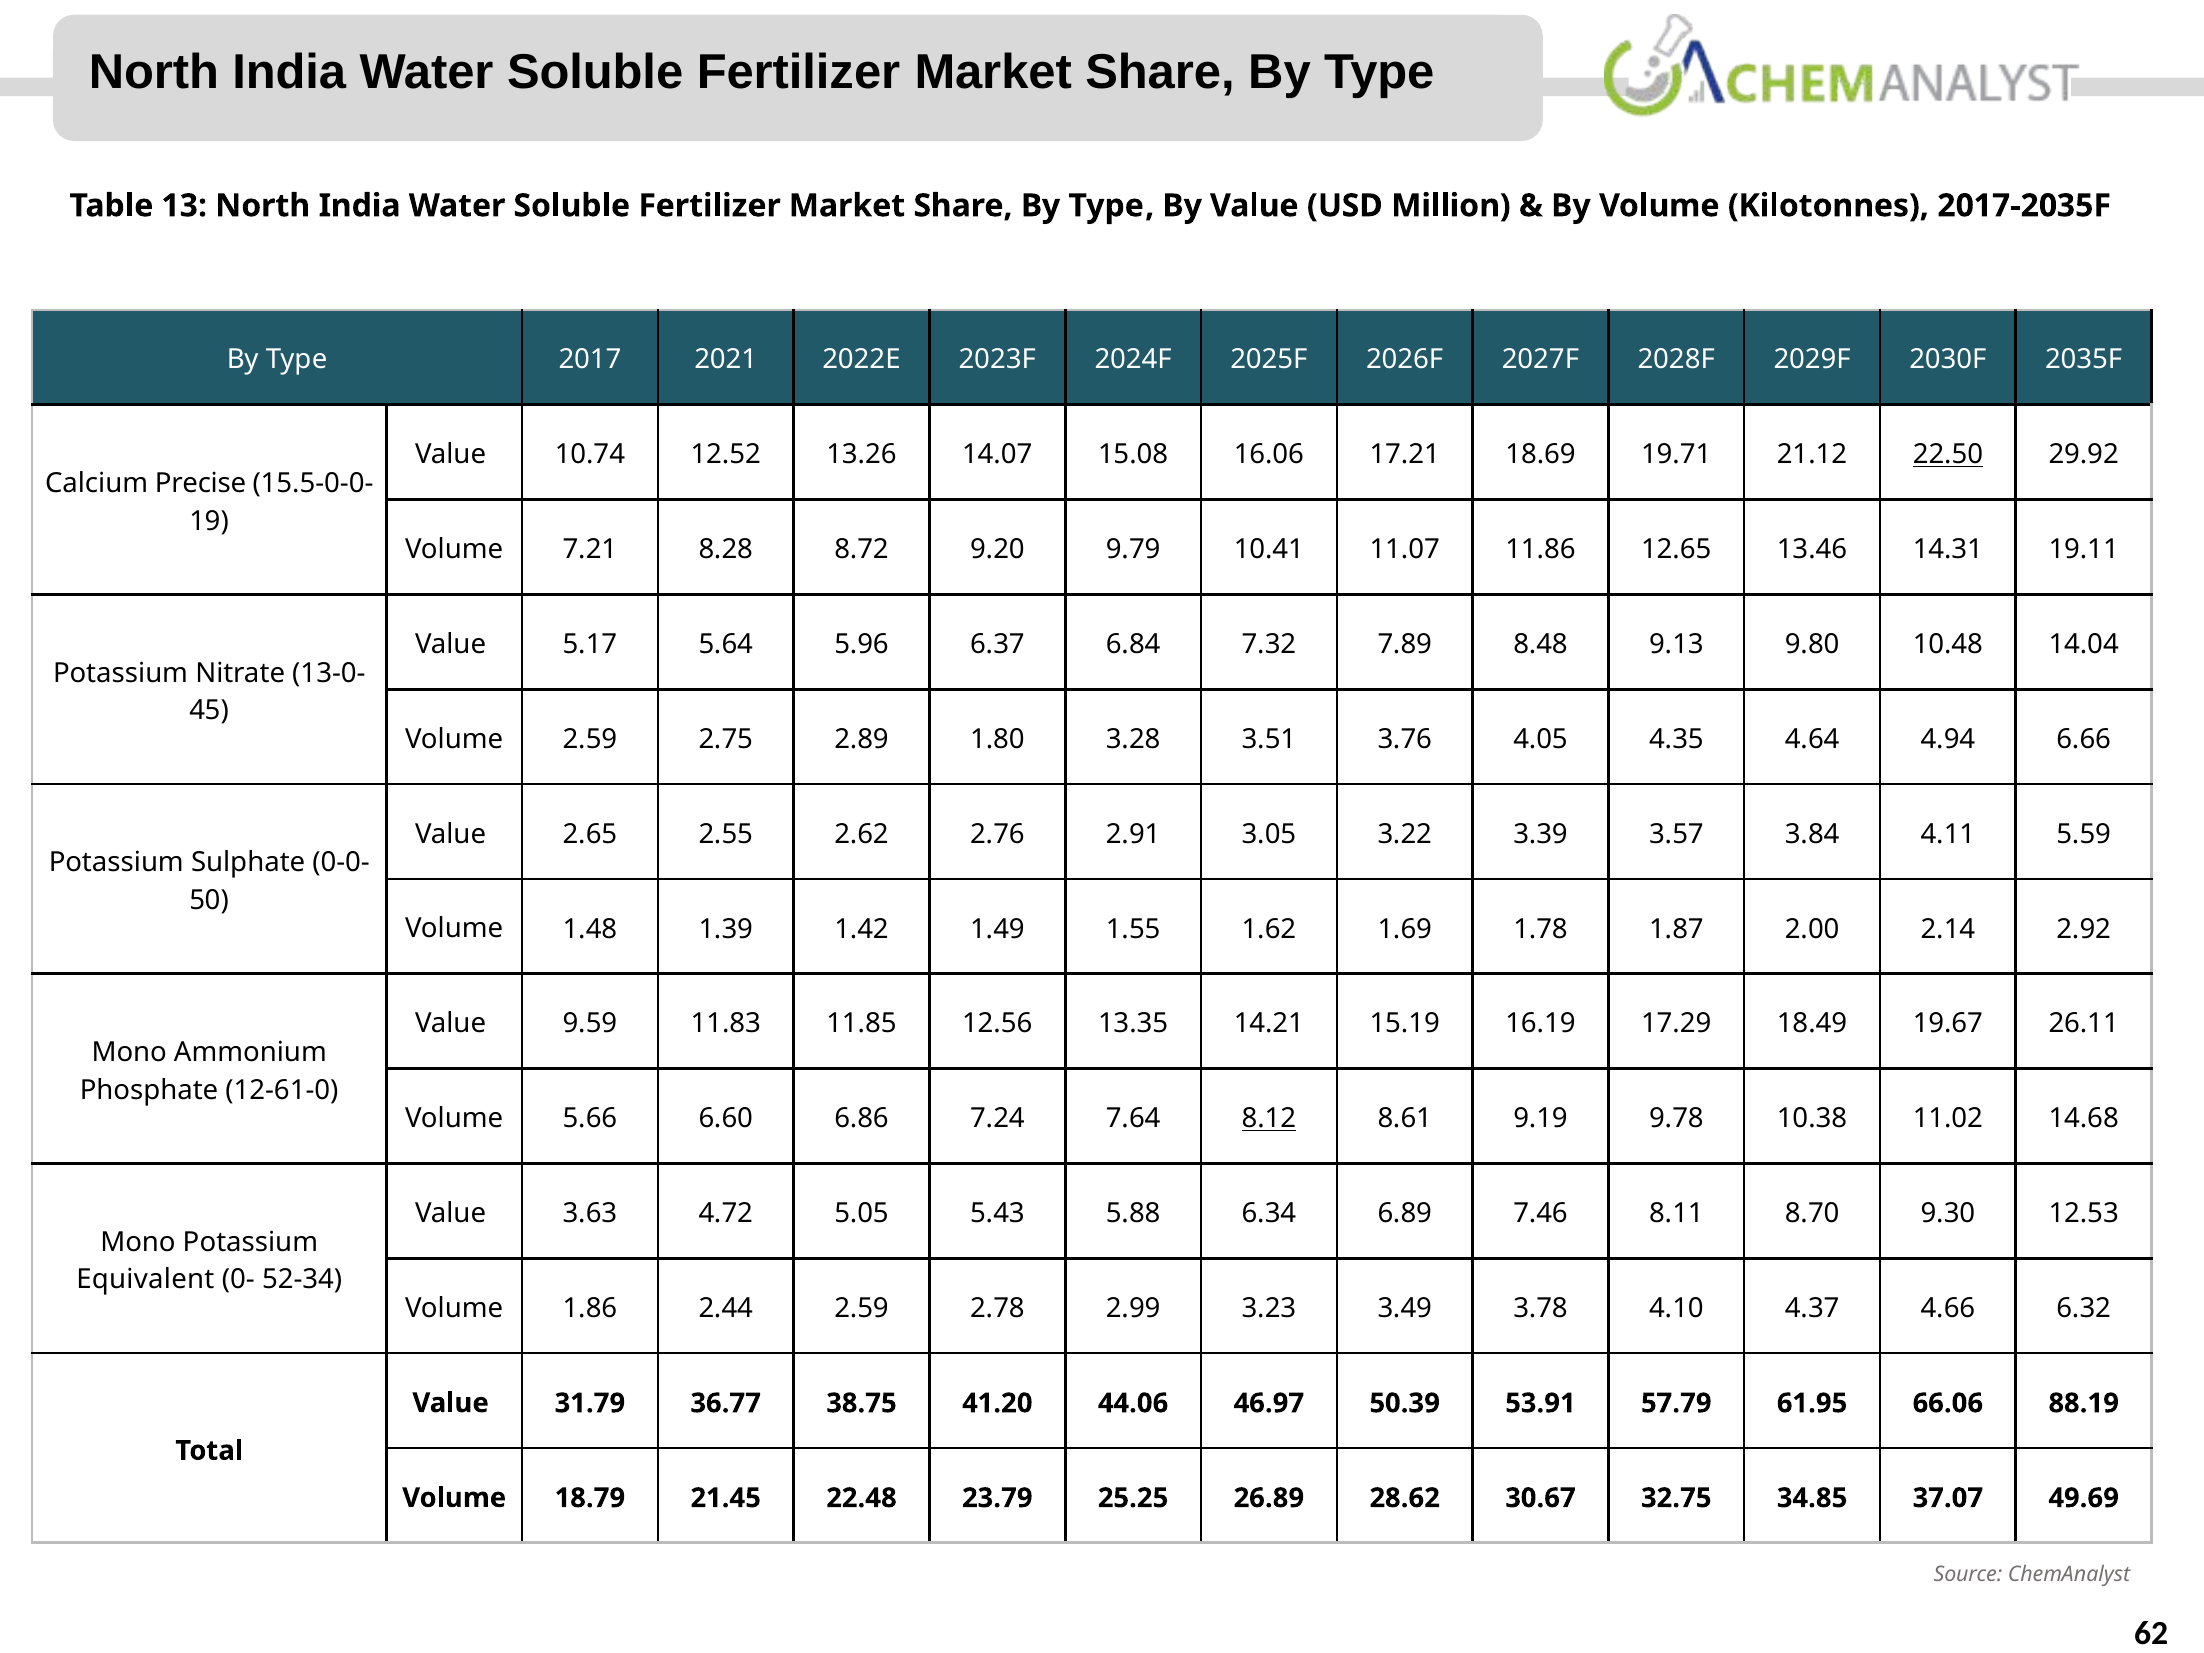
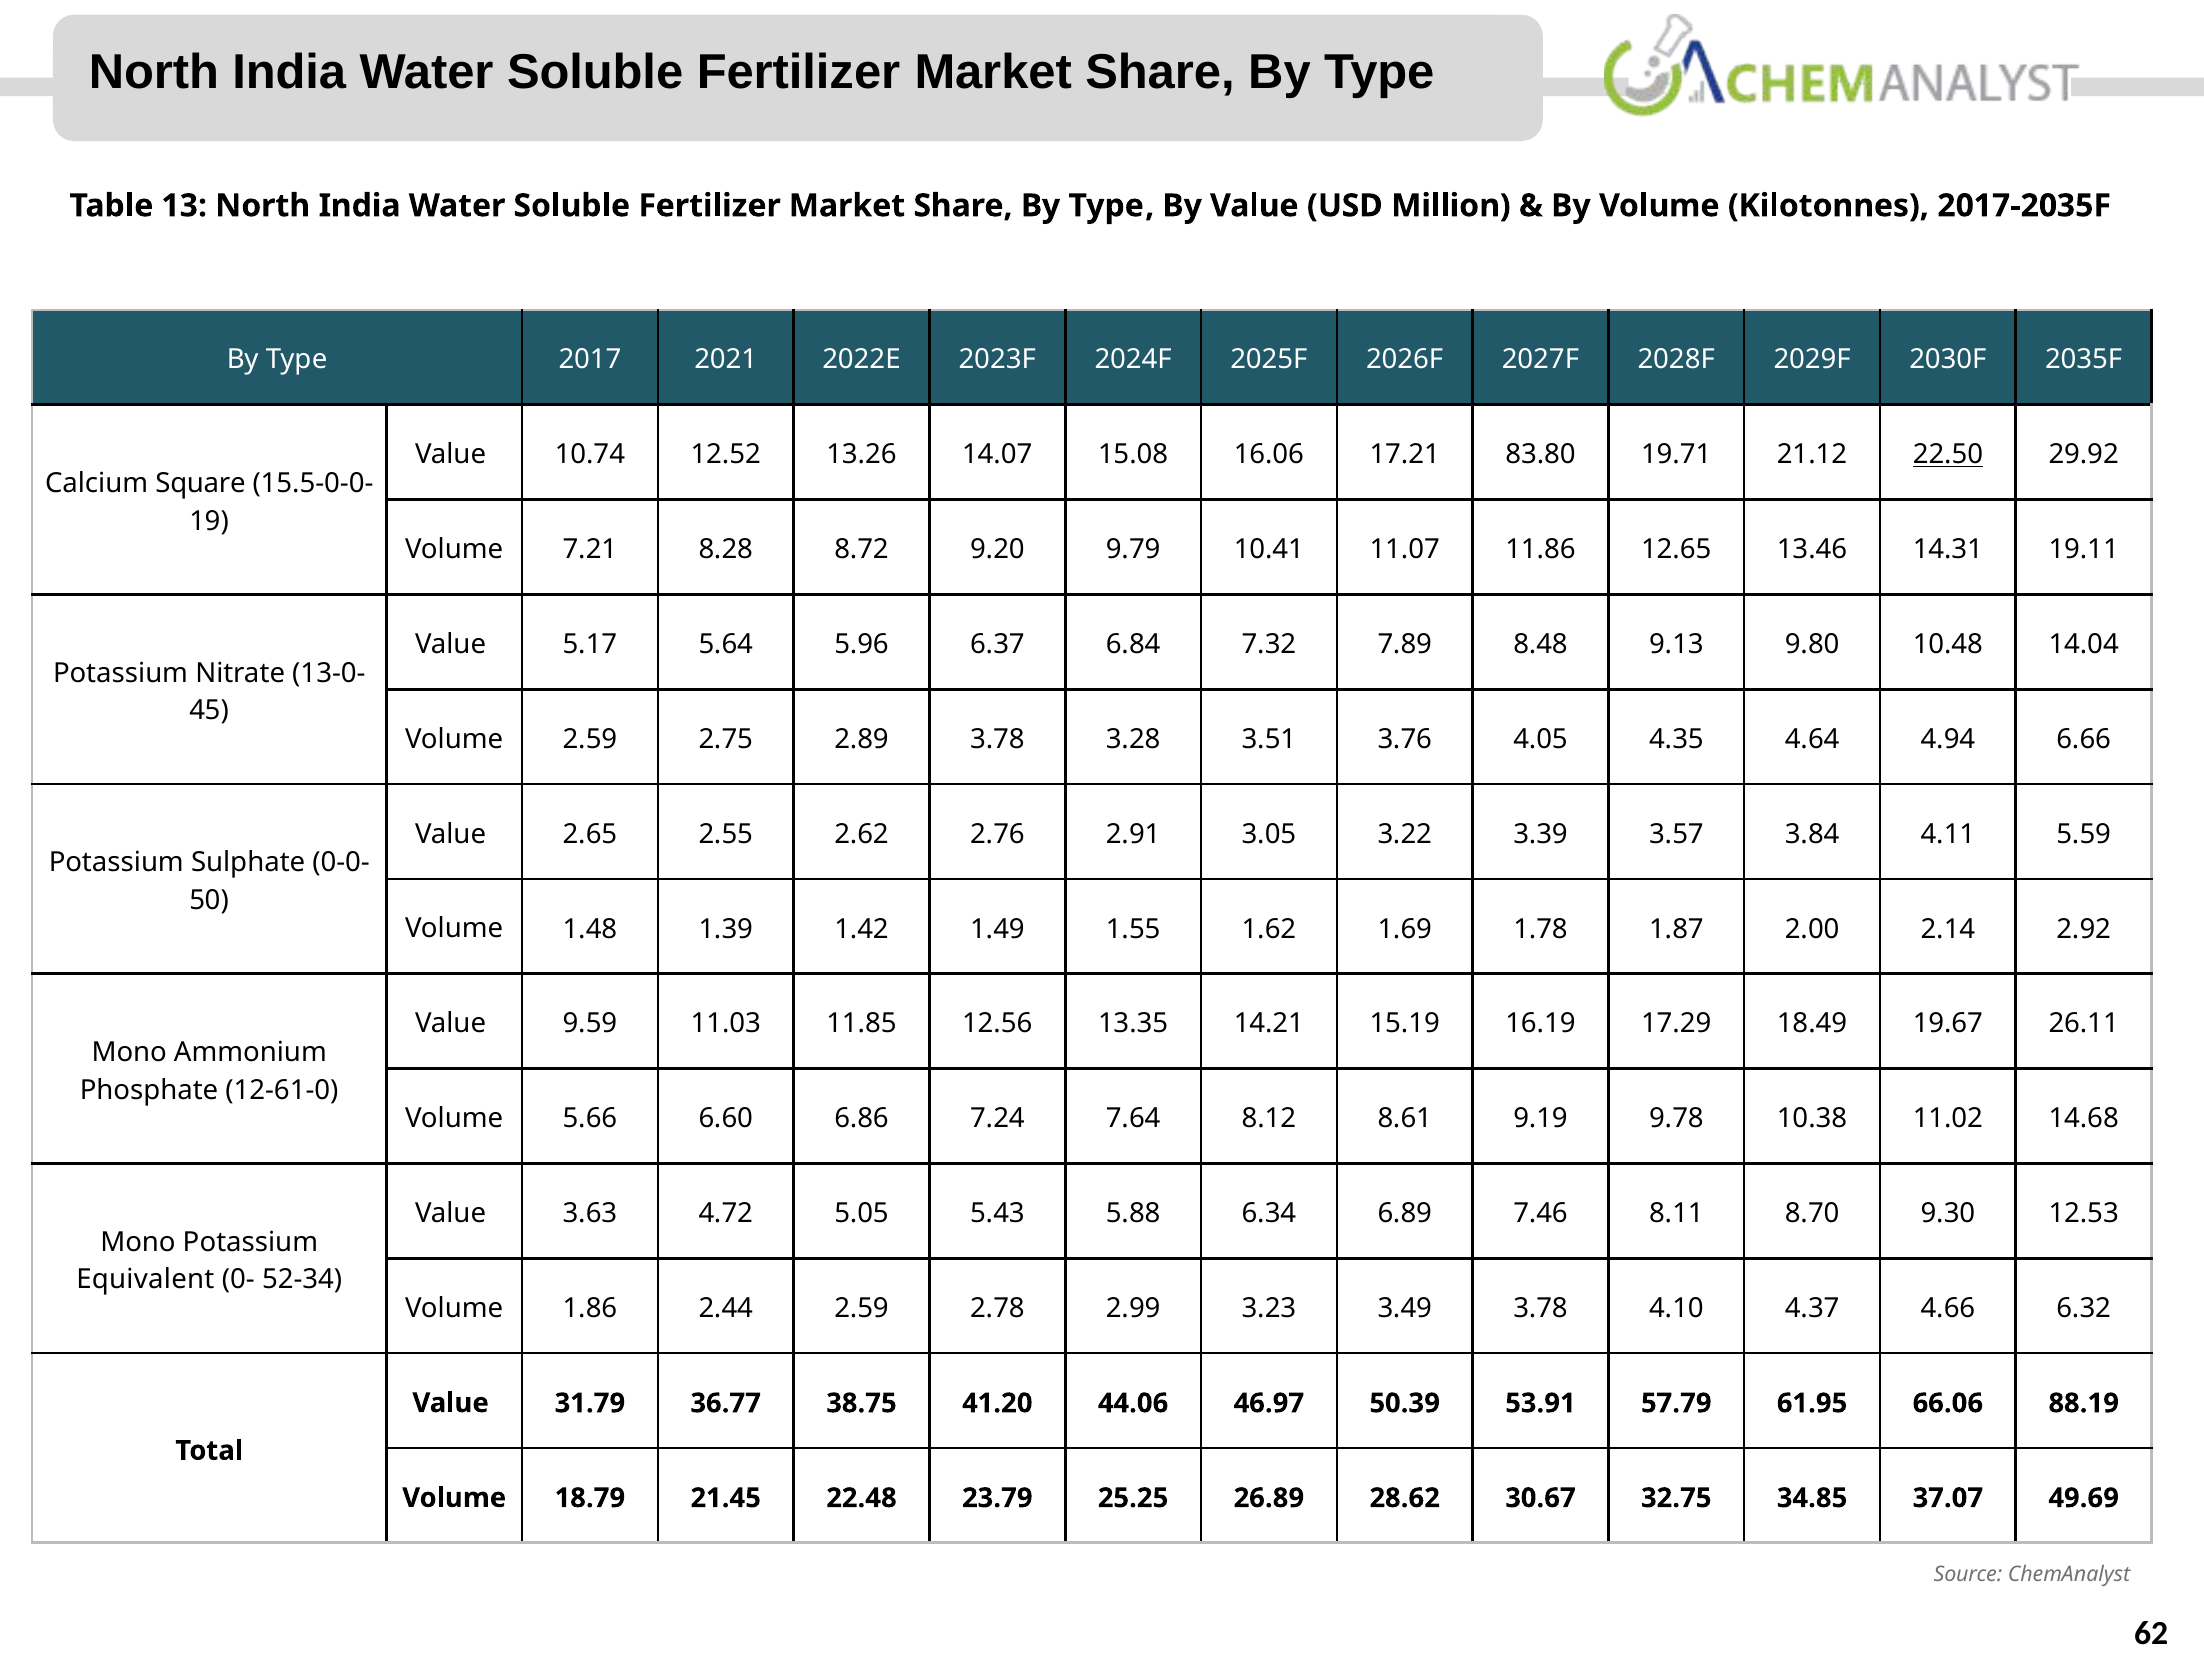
18.69: 18.69 -> 83.80 (1541, 455)
Precise: Precise -> Square (201, 483)
2.89 1.80: 1.80 -> 3.78 (997, 739)
11.83: 11.83 -> 11.03 (726, 1024)
8.12 underline: present -> none (1269, 1119)
